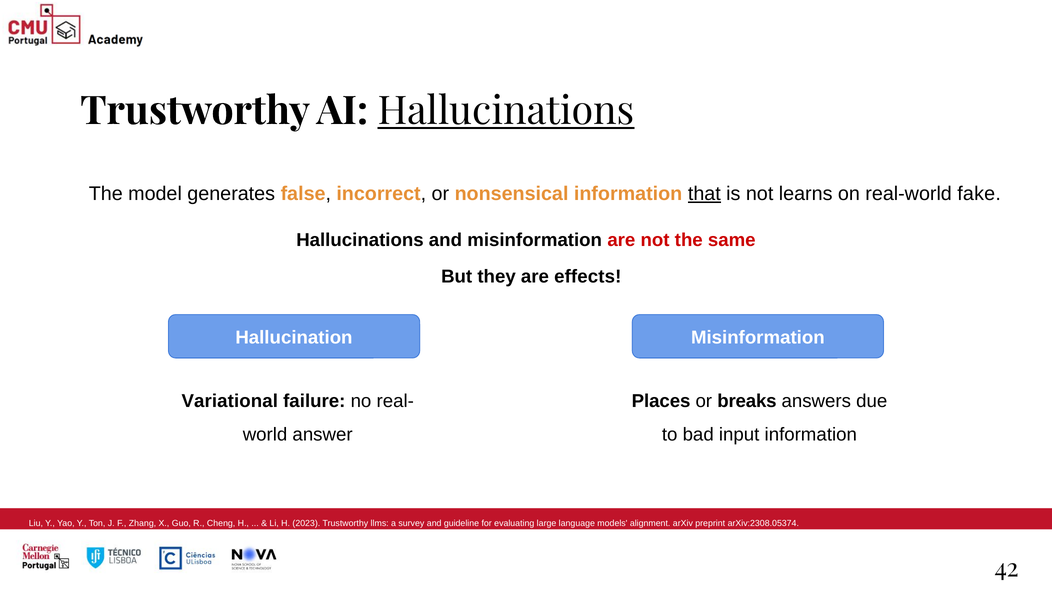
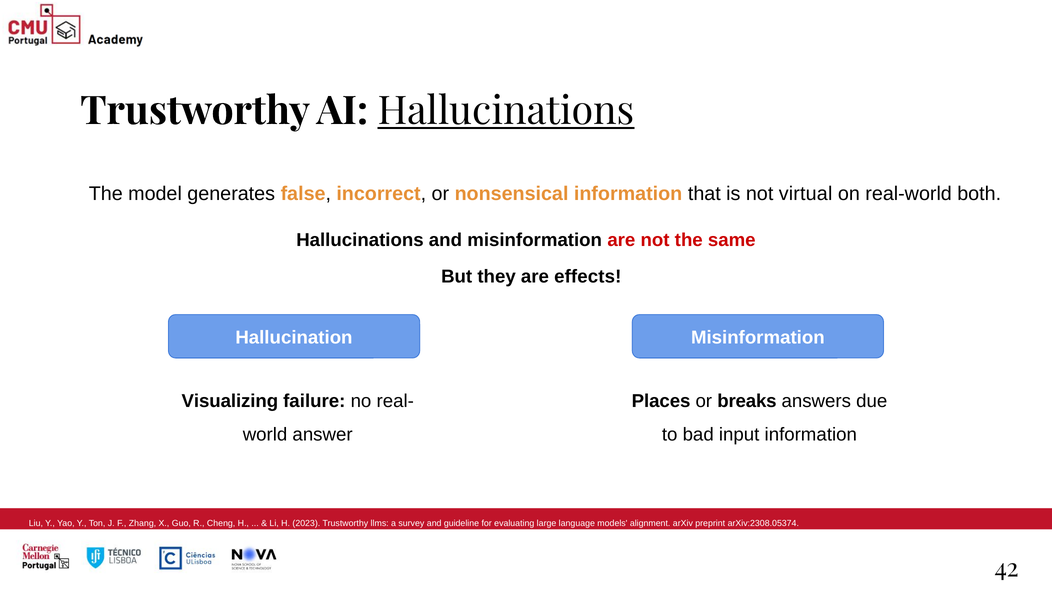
that underline: present -> none (704, 194)
learns: learns -> virtual (806, 194)
fake: fake -> both (979, 194)
Variational: Variational -> Visualizing (230, 401)
